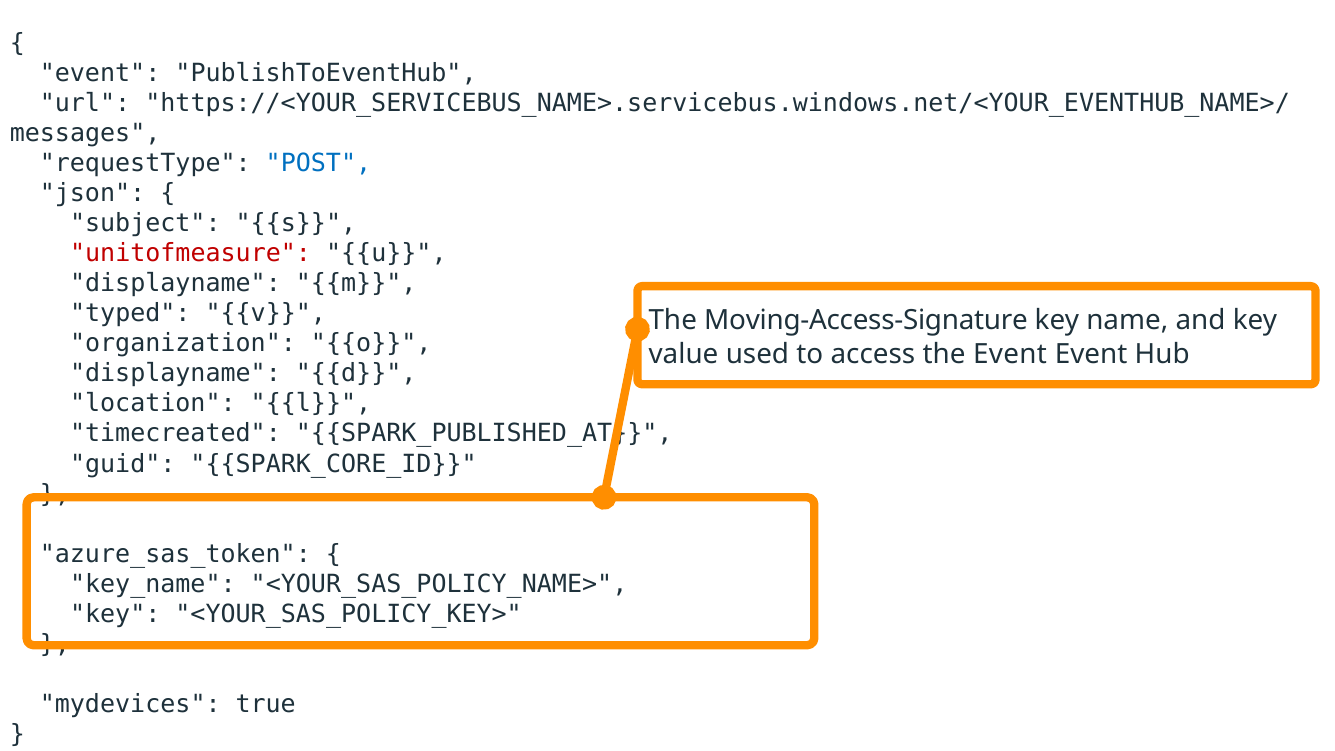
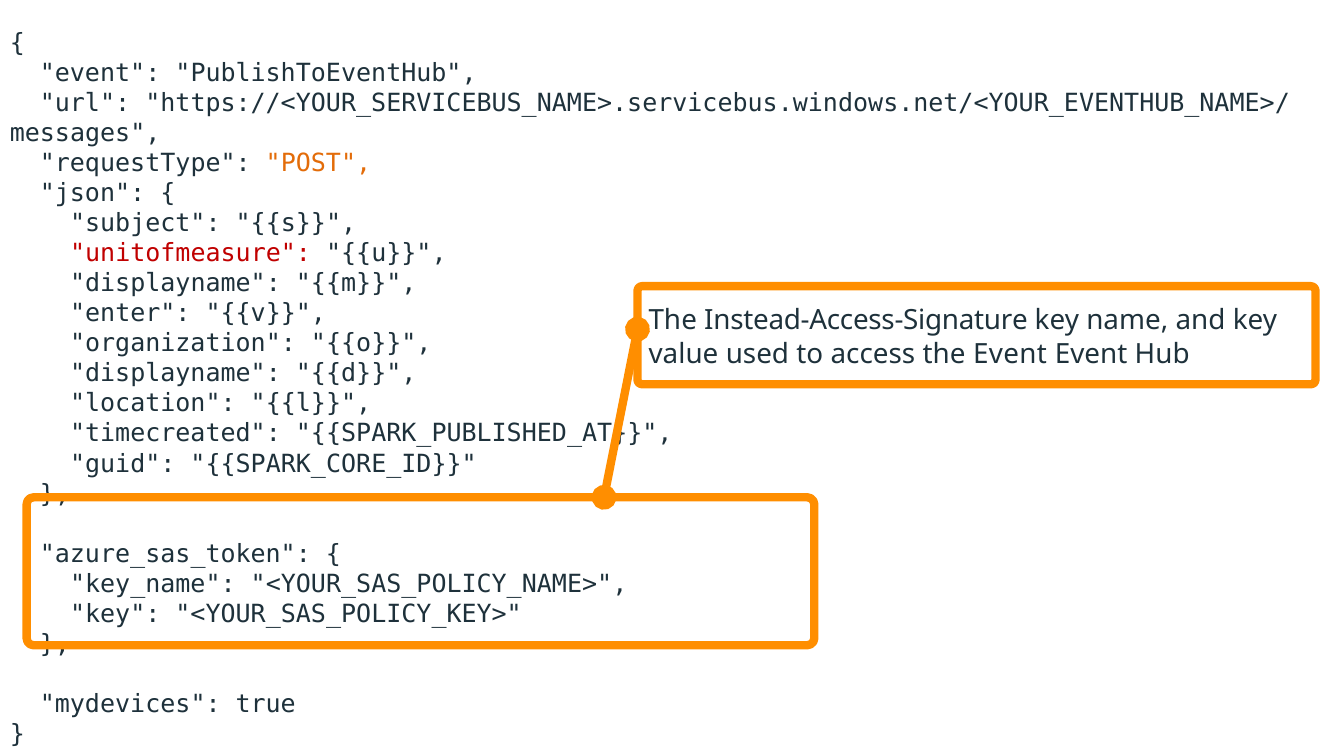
POST colour: blue -> orange (318, 163)
typed: typed -> enter (130, 314)
Moving-Access-Signature: Moving-Access-Signature -> Instead-Access-Signature (866, 320)
